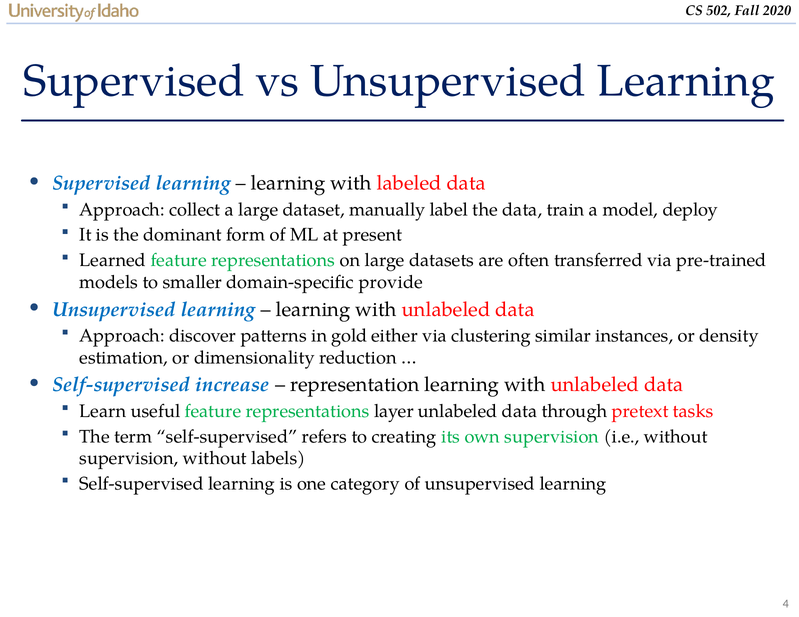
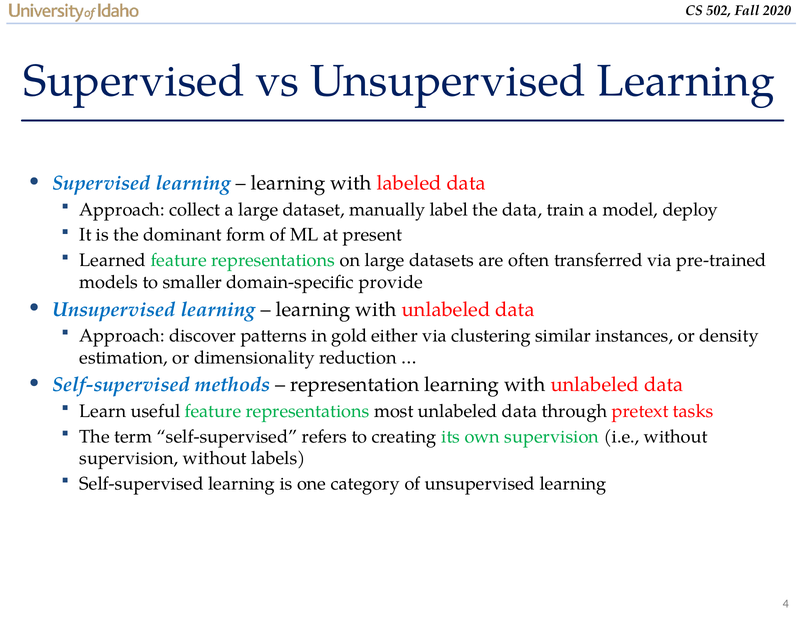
increase: increase -> methods (232, 385)
layer: layer -> most (394, 412)
